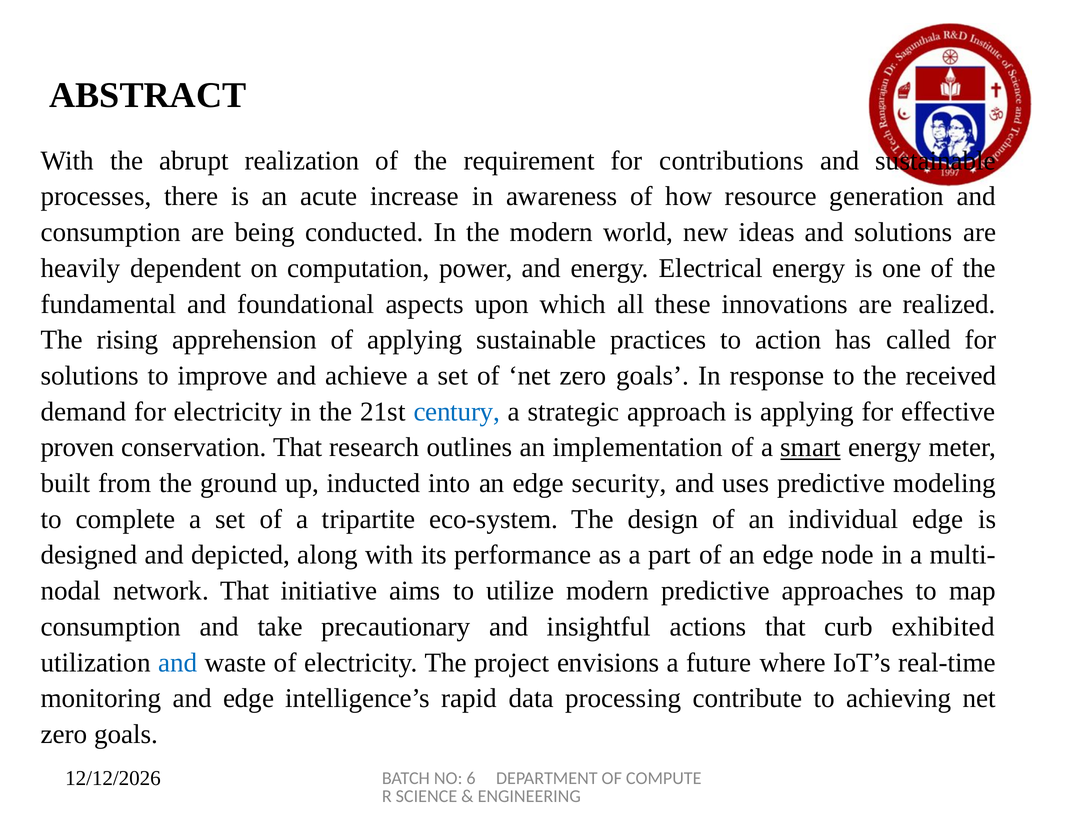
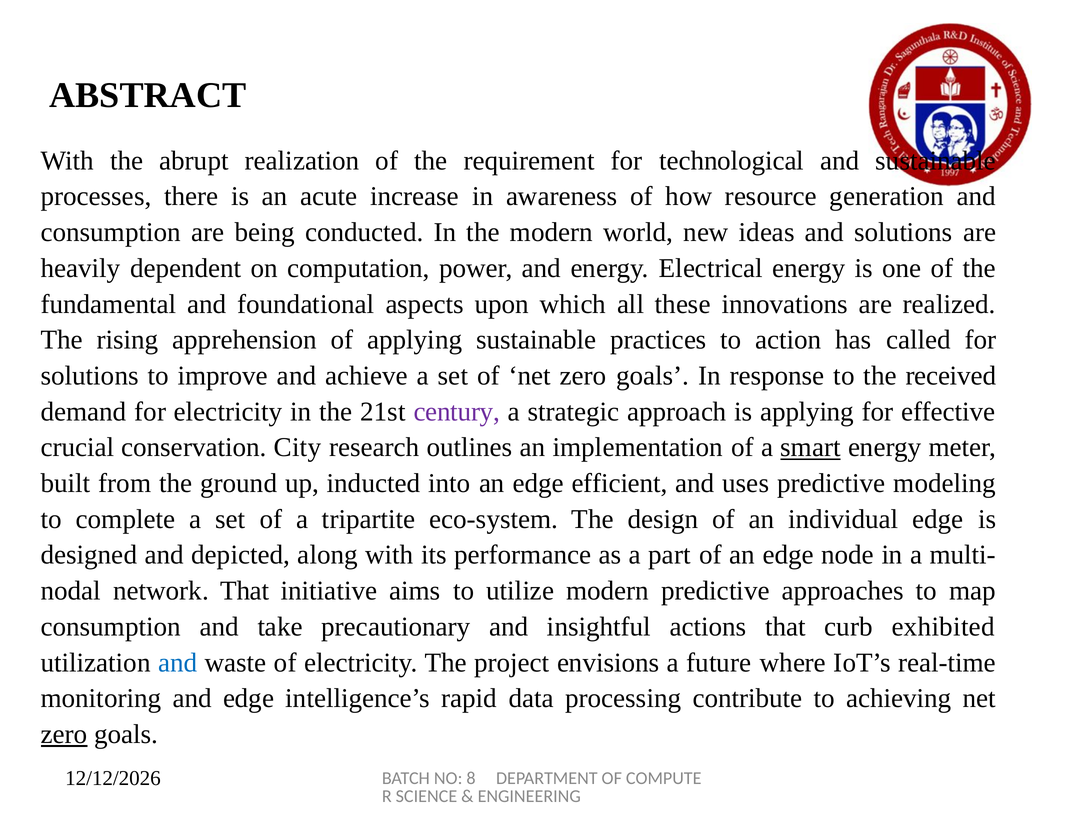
contributions: contributions -> technological (732, 161)
century colour: blue -> purple (457, 411)
proven: proven -> crucial (77, 447)
conservation That: That -> City (297, 447)
security: security -> efficient (620, 483)
zero underline: none -> present (64, 734)
6: 6 -> 8 (471, 778)
